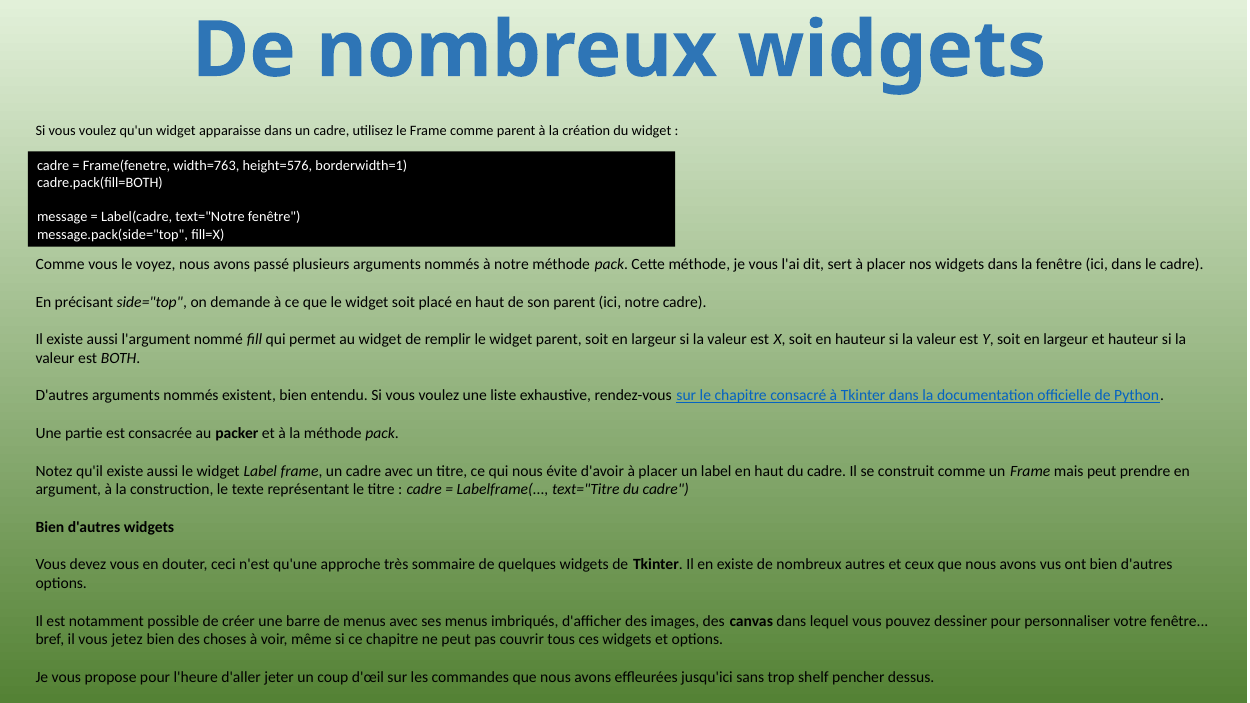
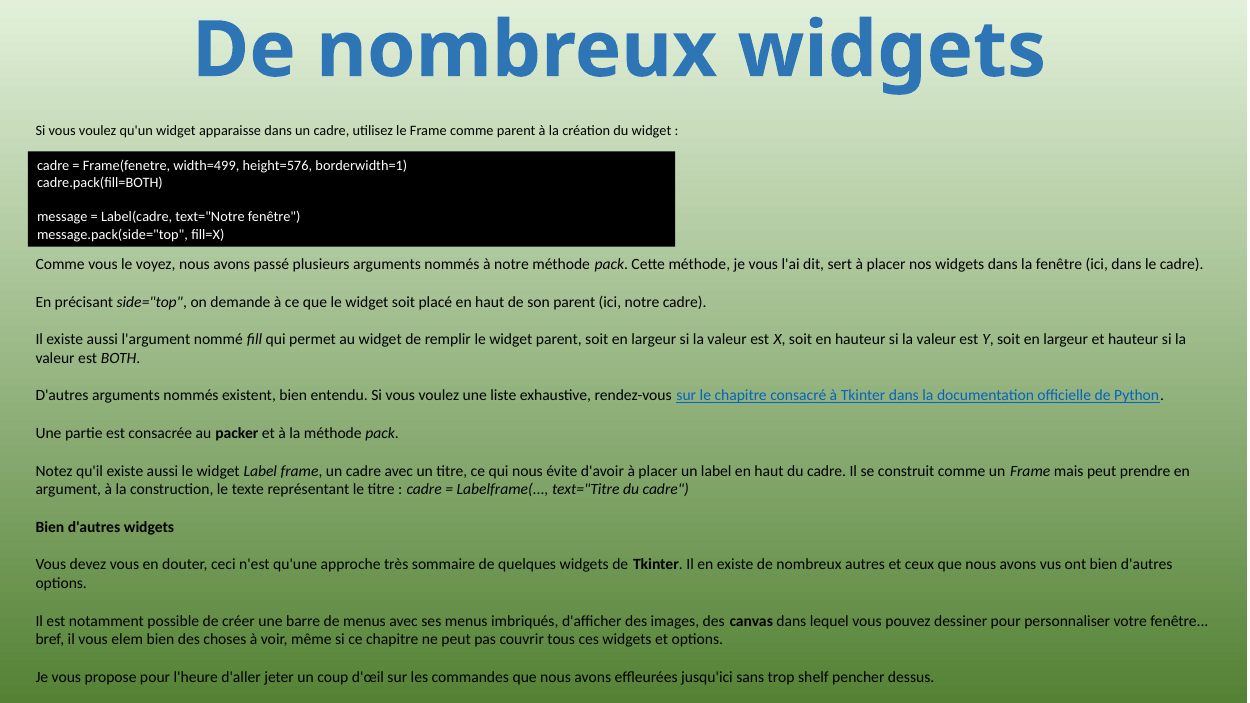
width=763: width=763 -> width=499 (206, 166)
jetez: jetez -> elem (127, 640)
